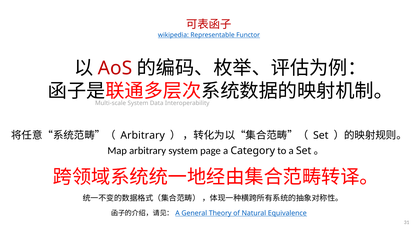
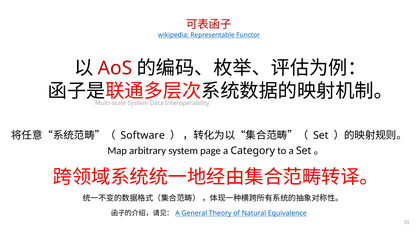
Arbitrary: Arbitrary -> Software (143, 136)
